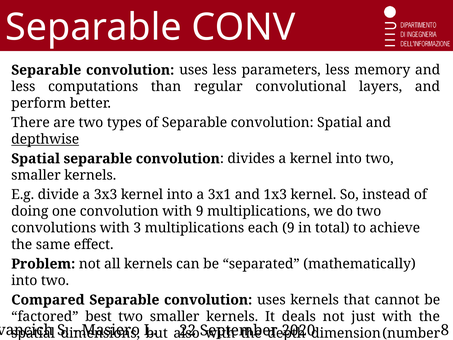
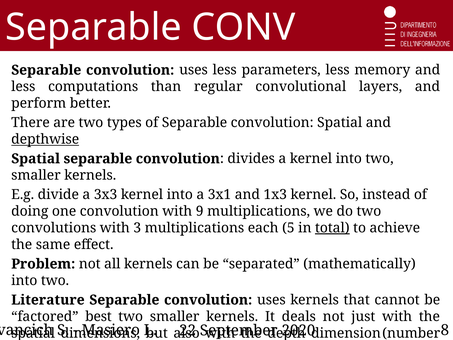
each 9: 9 -> 5 (288, 228)
total underline: none -> present (332, 228)
Compared: Compared -> Literature (48, 300)
